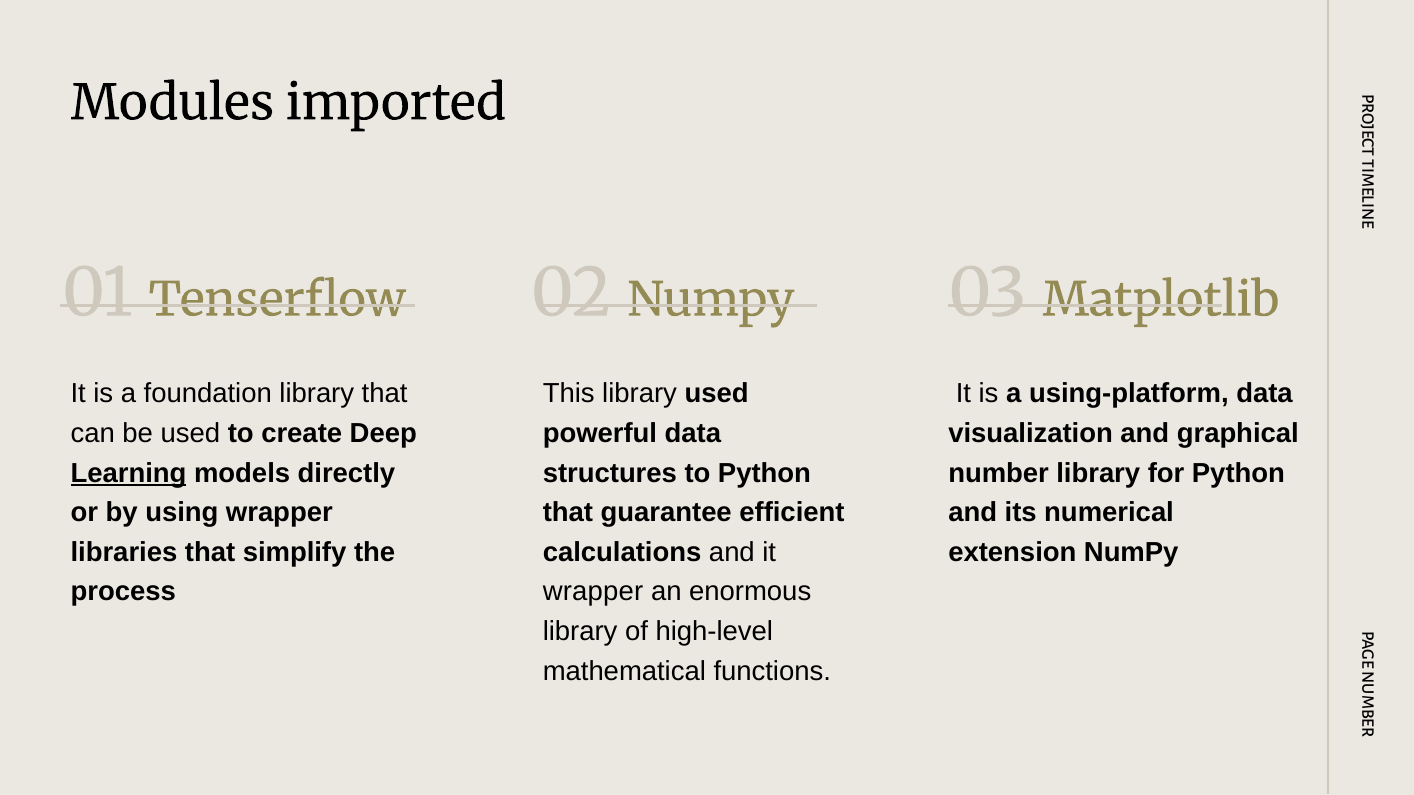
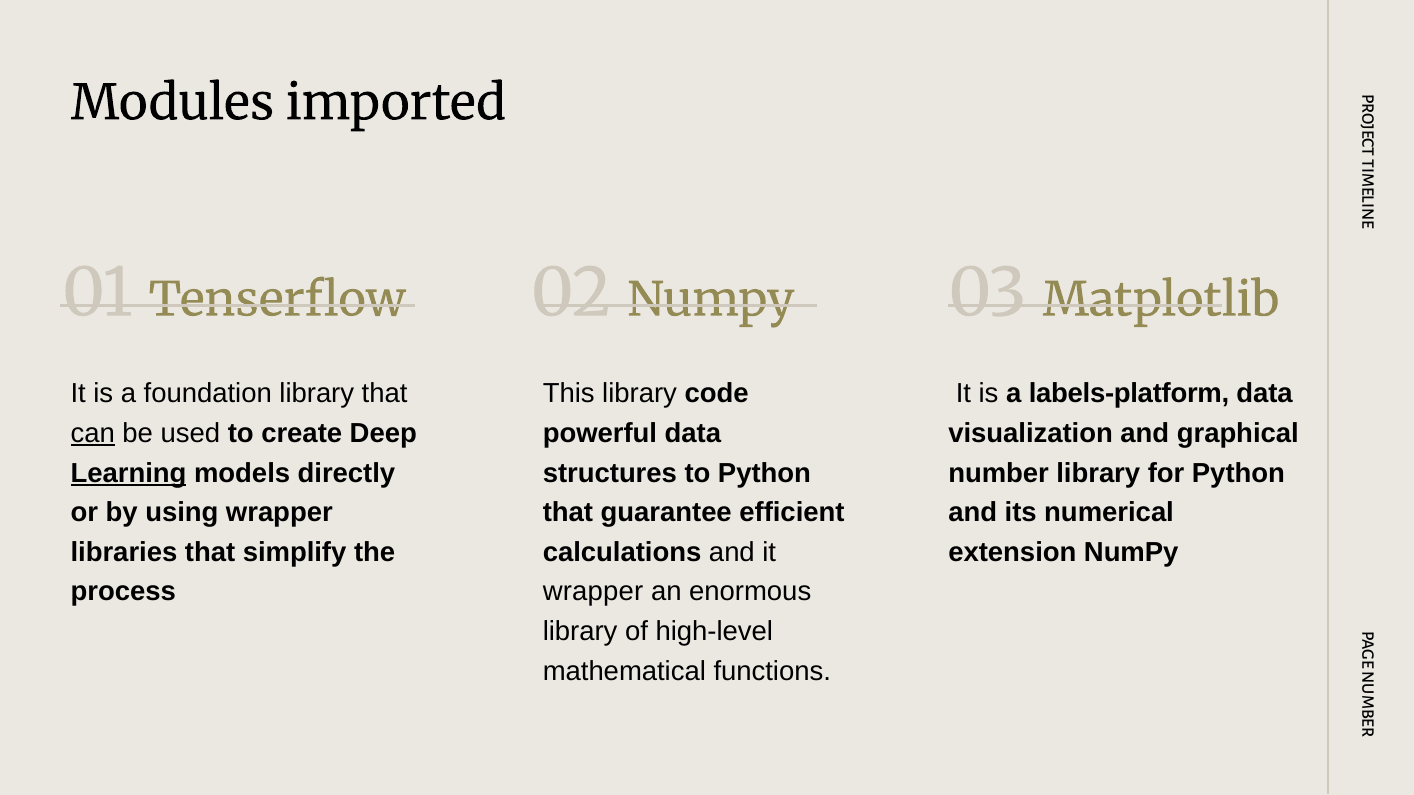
library used: used -> code (717, 394)
using-platform: using-platform -> labels-platform (1129, 394)
can underline: none -> present (93, 434)
